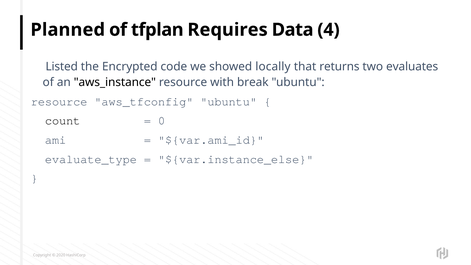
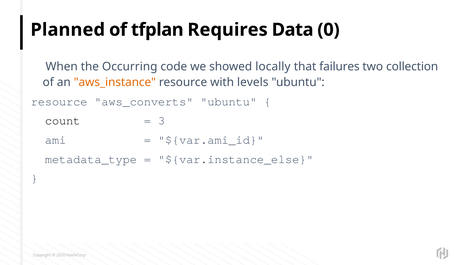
4: 4 -> 0 (329, 30)
Listed: Listed -> When (62, 67)
Encrypted: Encrypted -> Occurring (130, 67)
returns: returns -> failures (339, 67)
evaluates: evaluates -> collection (412, 67)
aws_instance colour: black -> orange (115, 82)
break: break -> levels (253, 82)
aws_tfconfig: aws_tfconfig -> aws_converts (144, 102)
0: 0 -> 3 (162, 121)
evaluate_type: evaluate_type -> metadata_type (91, 159)
